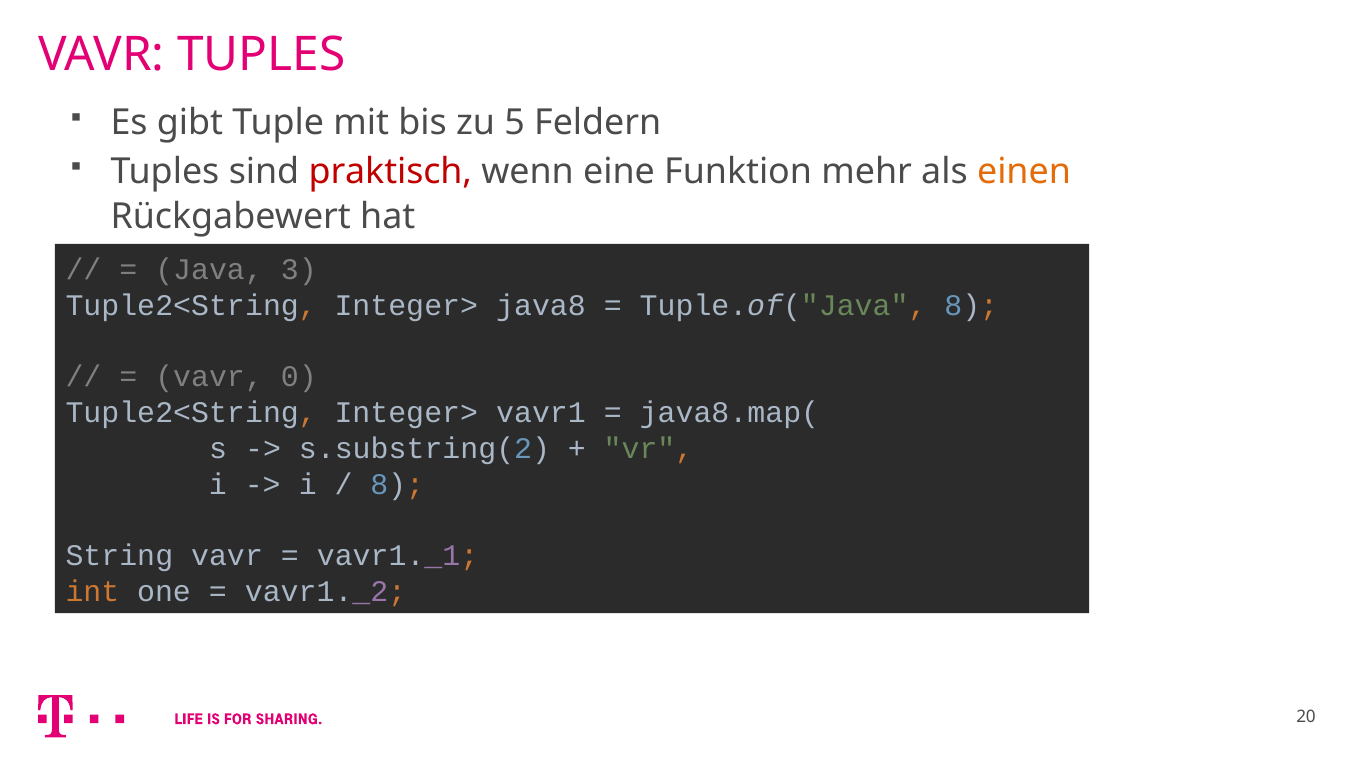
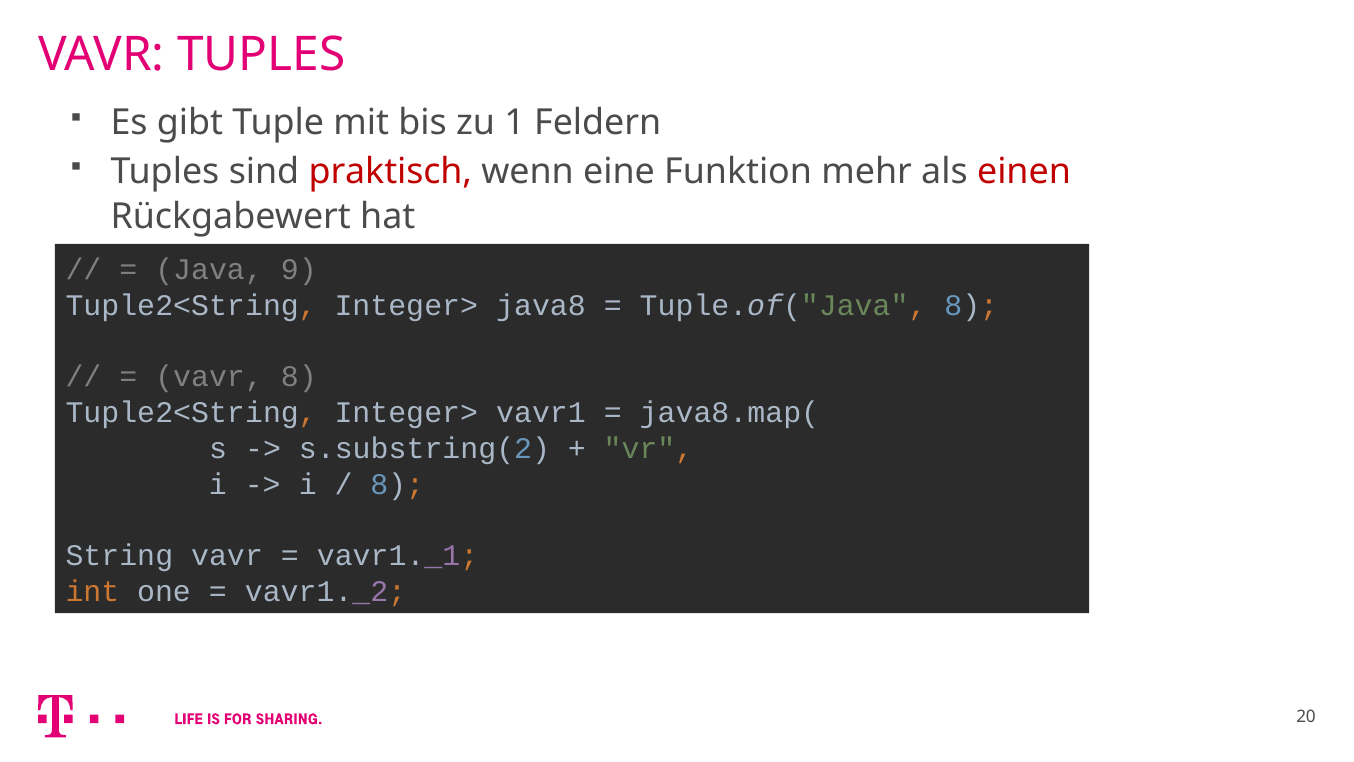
5: 5 -> 1 (515, 123)
einen colour: orange -> red (1024, 172)
3: 3 -> 9 (299, 269)
vavr 0: 0 -> 8 (299, 377)
